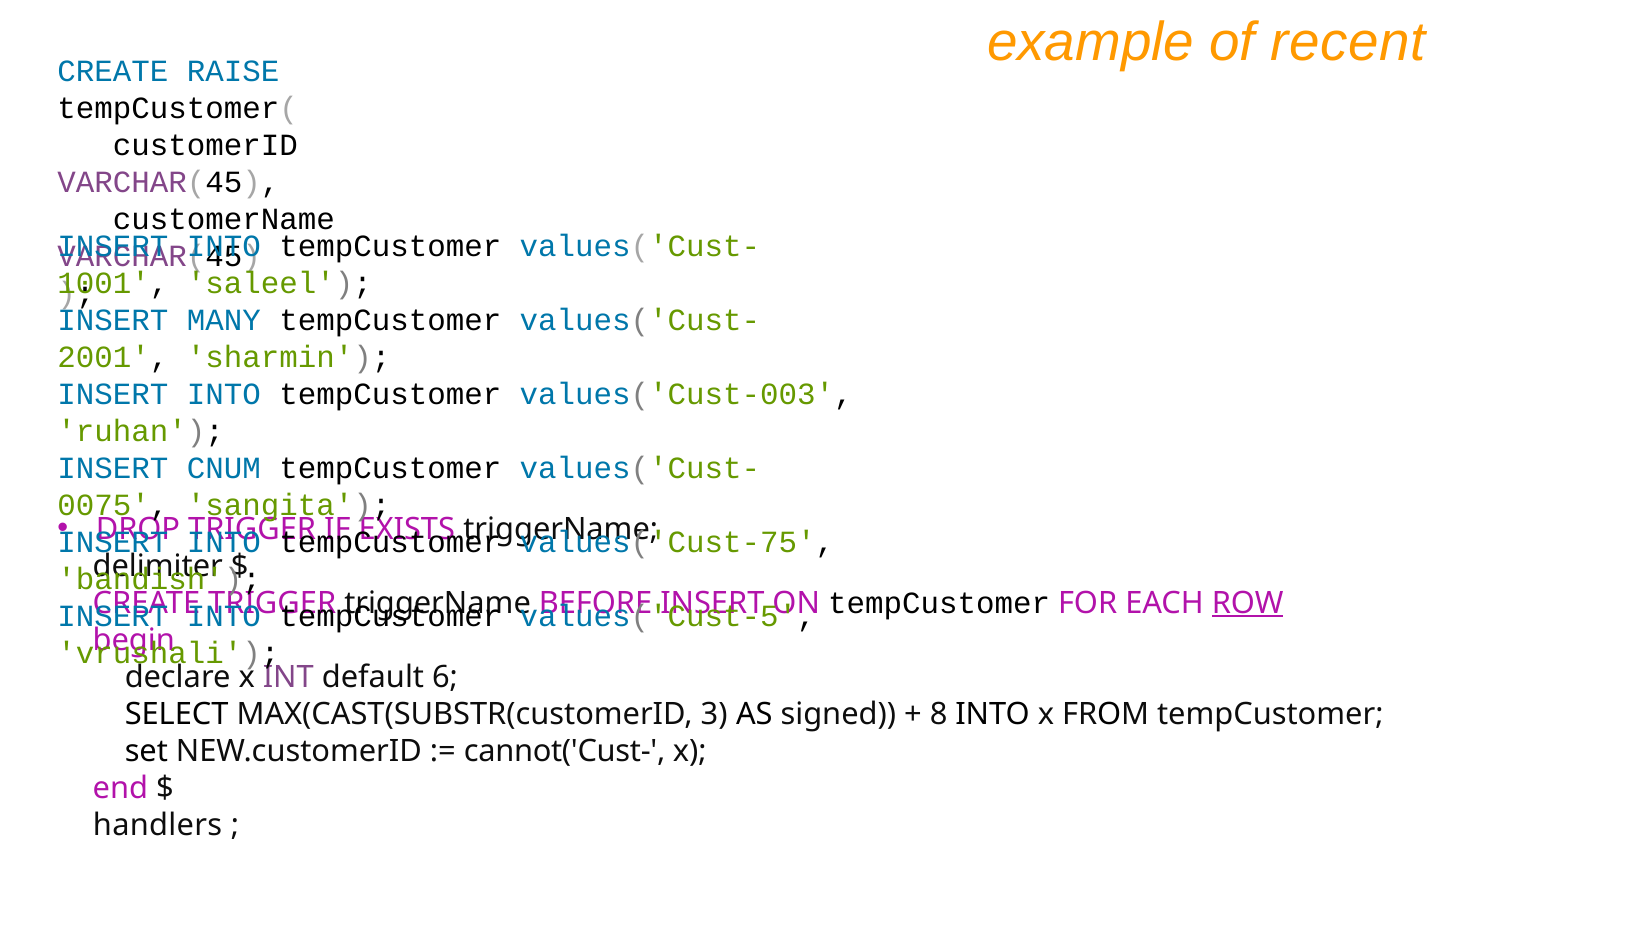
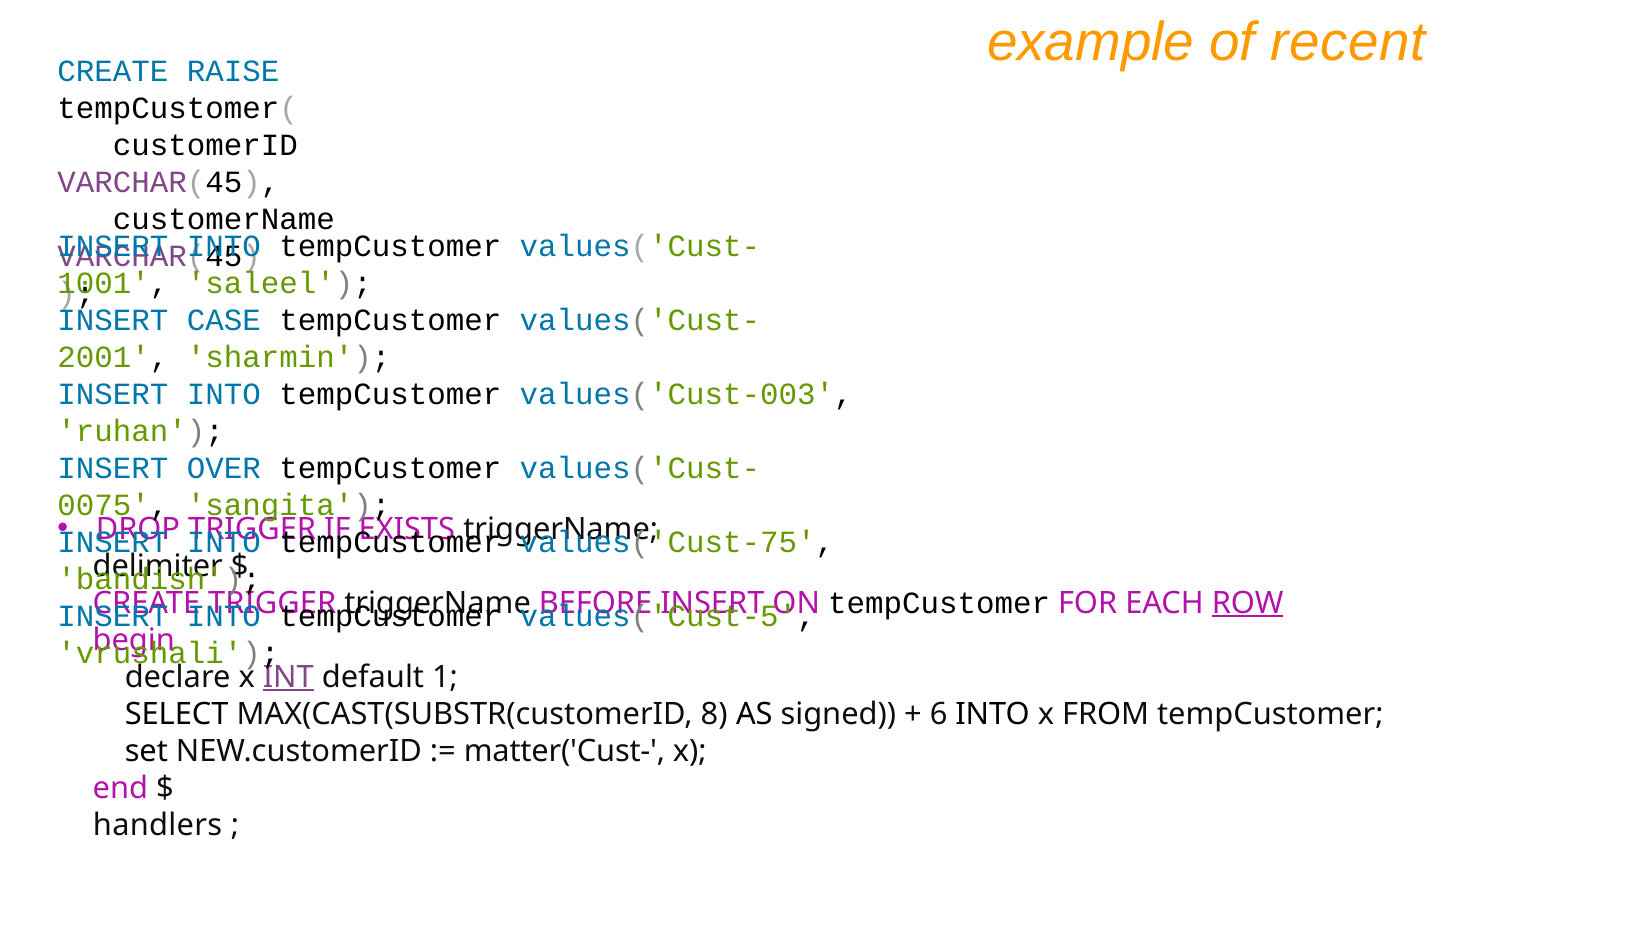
MANY: MANY -> CASE (224, 320)
CNUM: CNUM -> OVER (224, 468)
INT underline: none -> present (288, 677)
6: 6 -> 1 (445, 677)
3: 3 -> 8 (714, 714)
8: 8 -> 6 (939, 714)
cannot('Cust-: cannot('Cust- -> matter('Cust- (565, 751)
